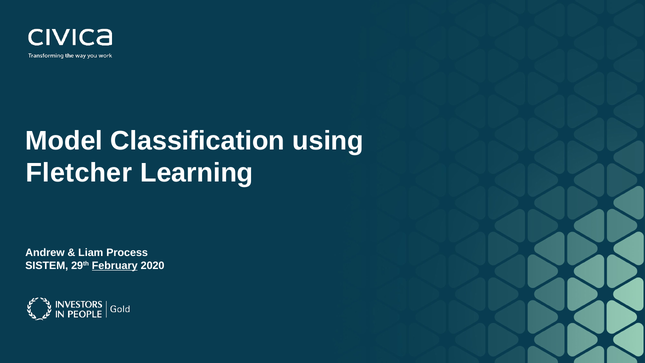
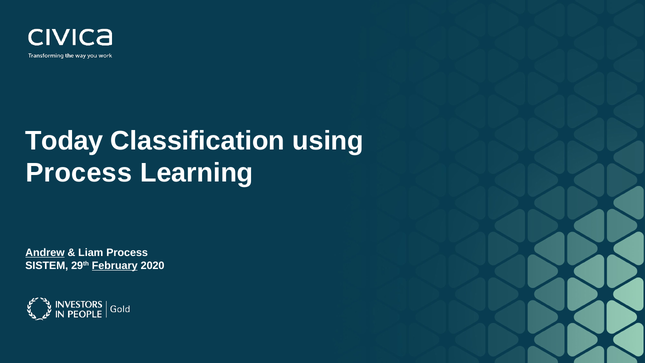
Model: Model -> Today (64, 141)
Fletcher: Fletcher -> Process (79, 173)
Andrew underline: none -> present (45, 252)
